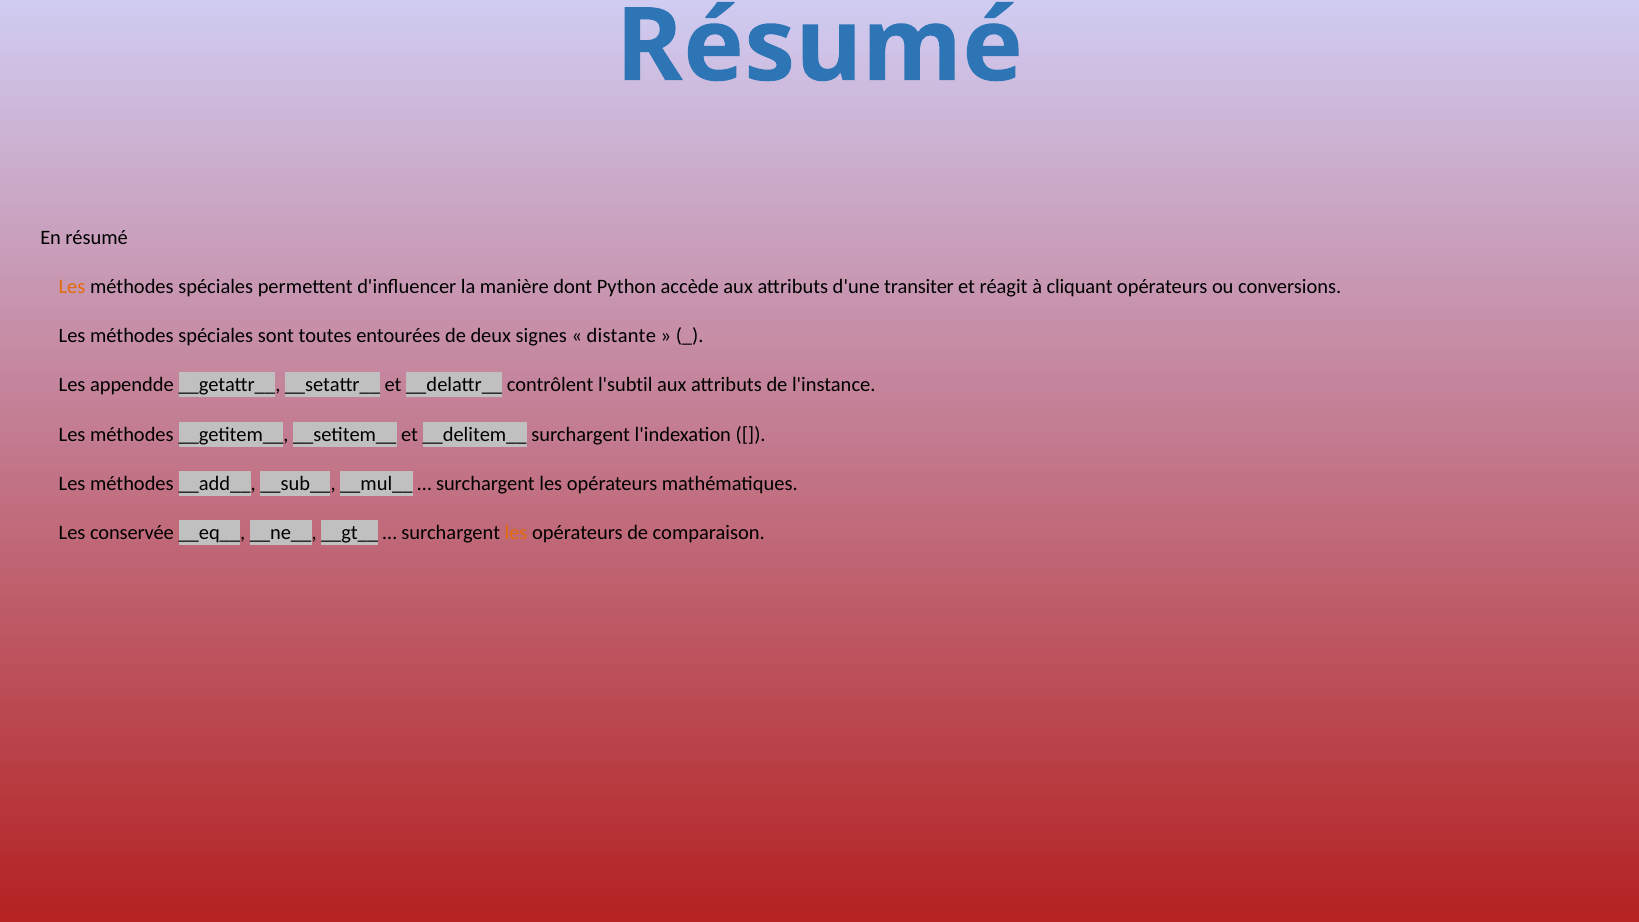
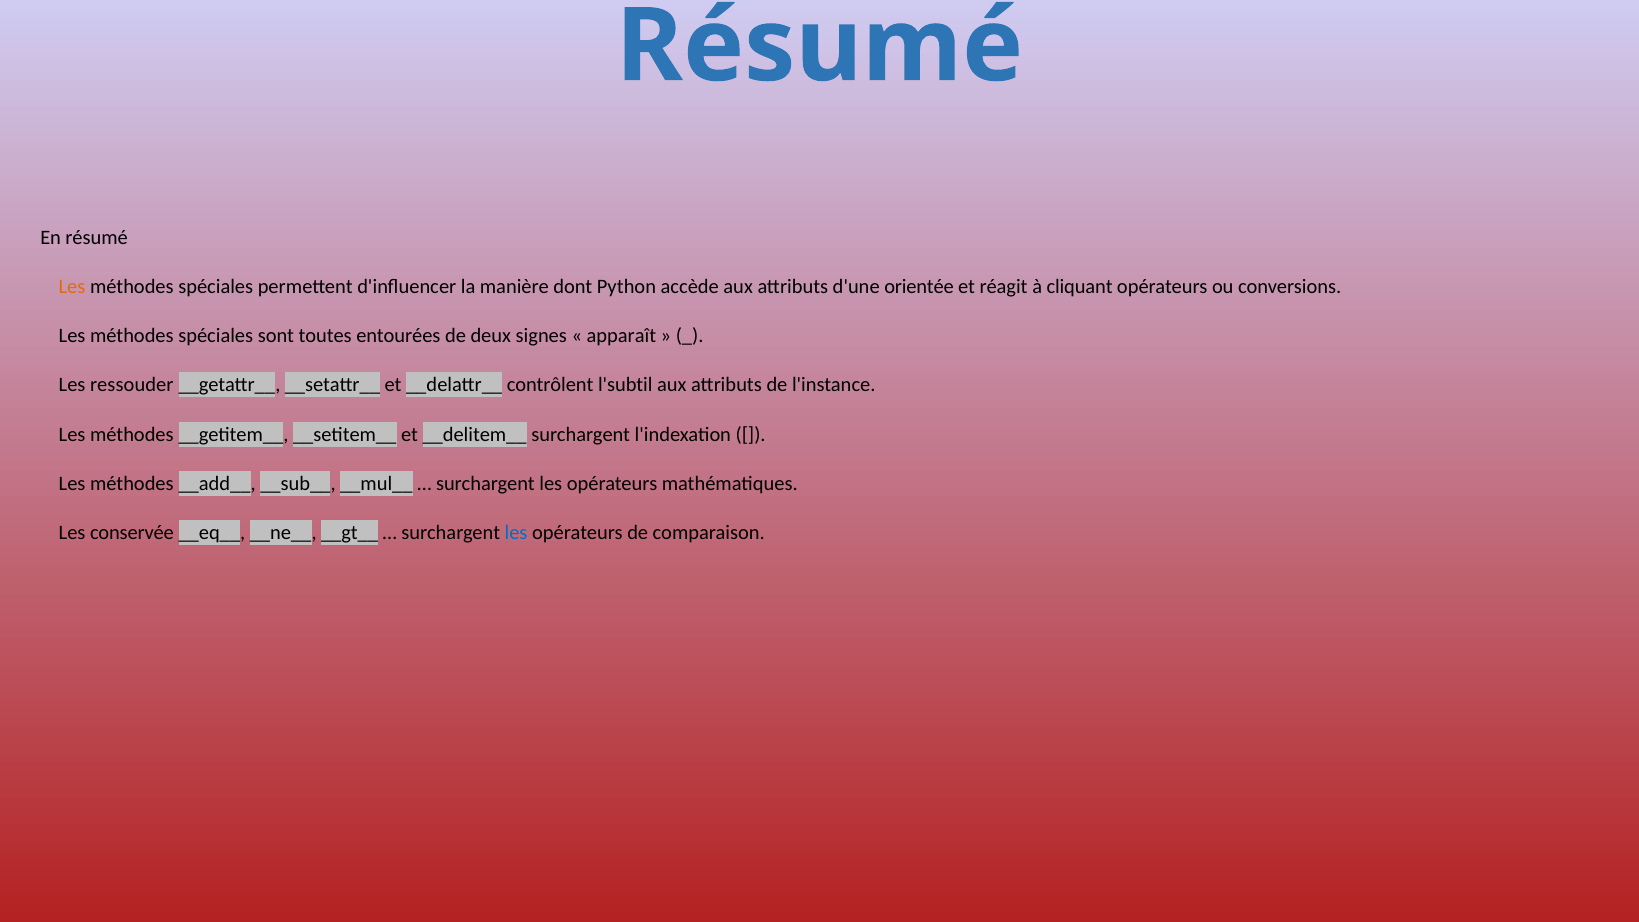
transiter: transiter -> orientée (919, 287)
distante: distante -> apparaît (621, 336)
appendde: appendde -> ressouder (132, 385)
les colour: orange -> blue (516, 533)
